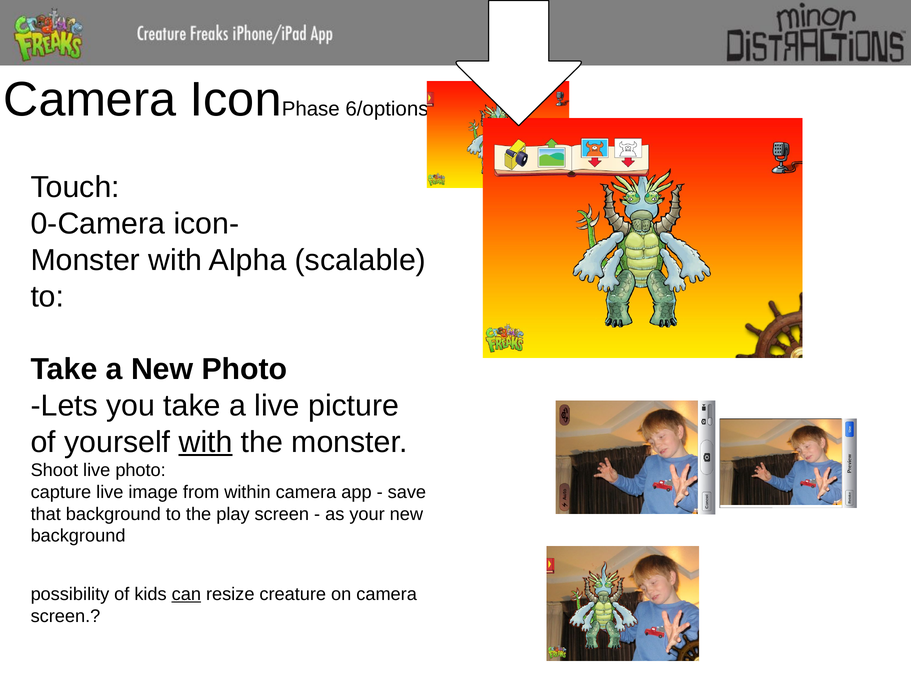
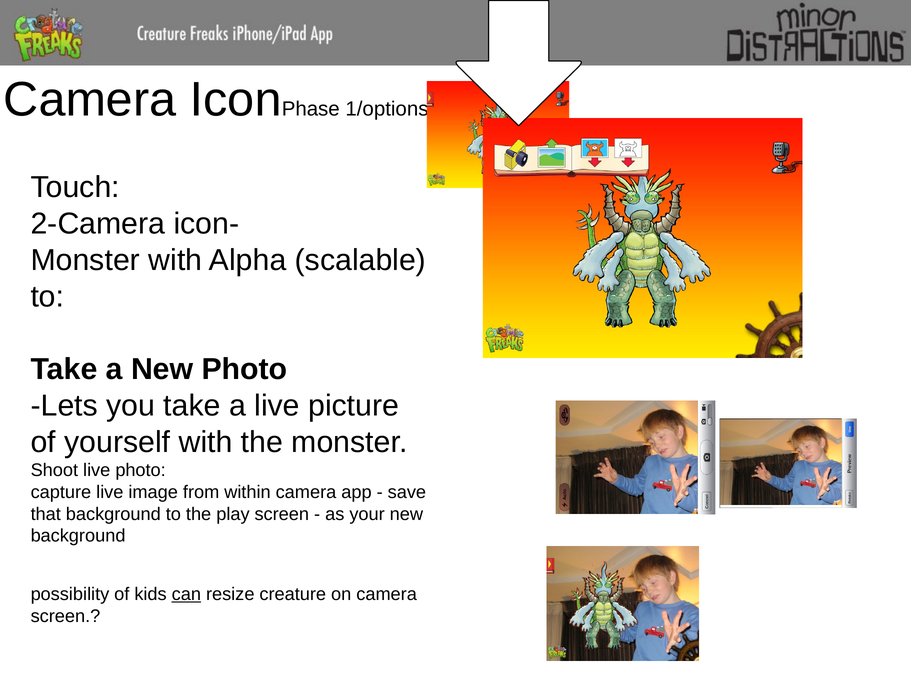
6/options: 6/options -> 1/options (387, 109)
0-Camera: 0-Camera -> 2-Camera (98, 224)
with underline: present -> none (206, 442)
